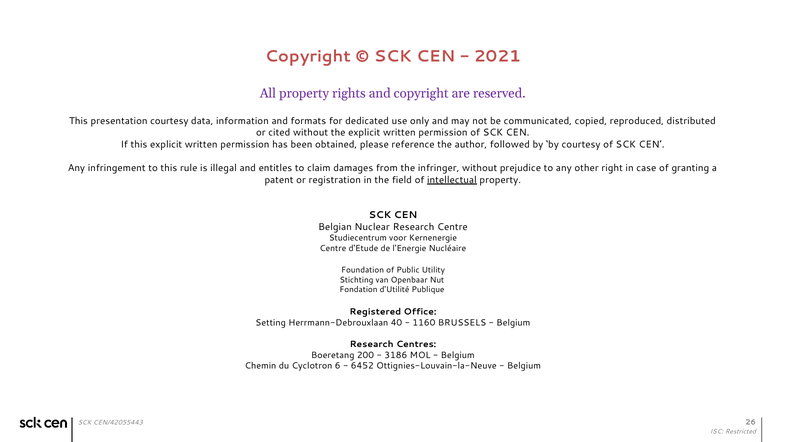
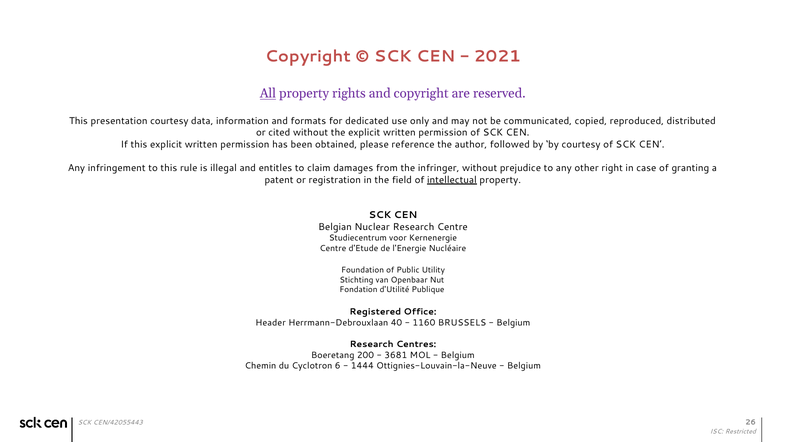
All underline: none -> present (268, 94)
Setting: Setting -> Header (271, 323)
3186: 3186 -> 3681 (396, 355)
6452: 6452 -> 1444 (362, 366)
